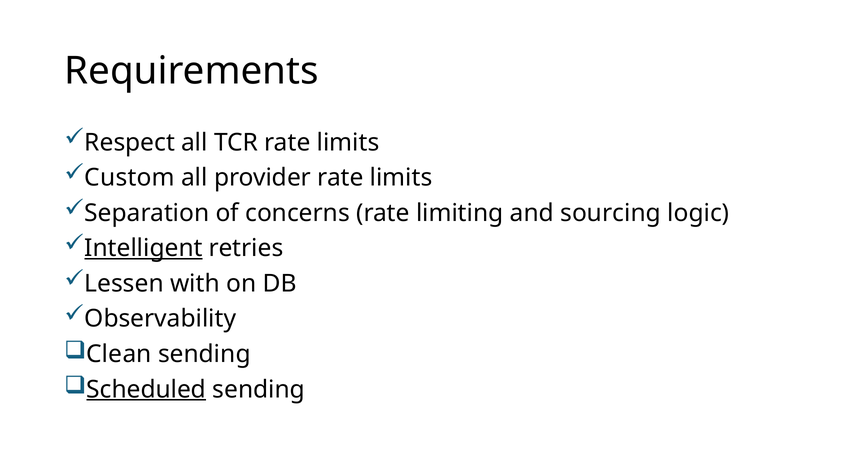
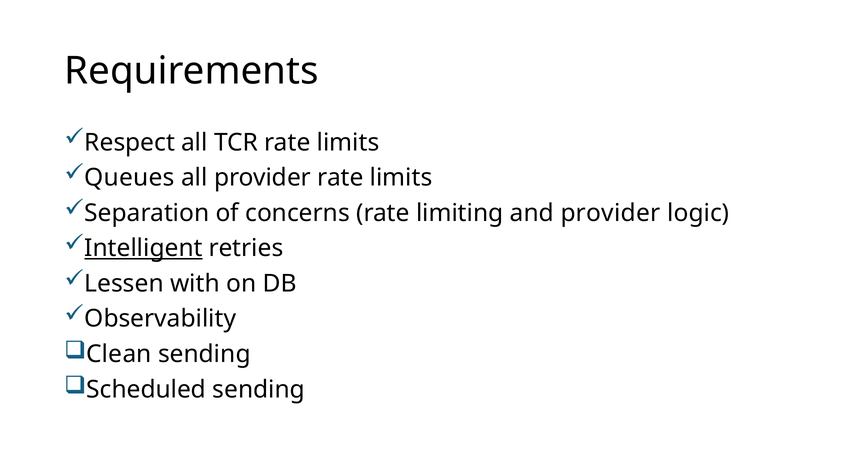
Custom: Custom -> Queues (130, 178)
and sourcing: sourcing -> provider (611, 213)
Scheduled underline: present -> none (146, 390)
